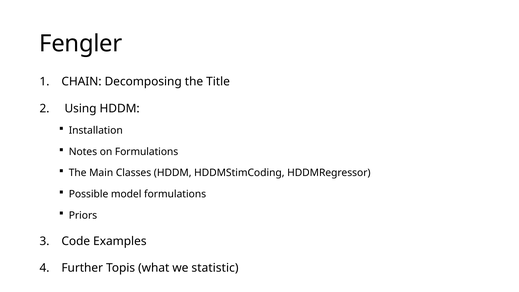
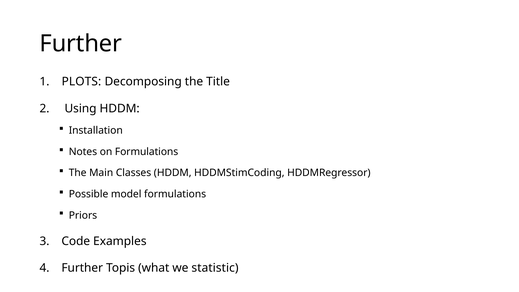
Fengler: Fengler -> Further (81, 44)
CHAIN: CHAIN -> PLOTS (81, 82)
